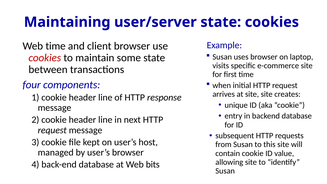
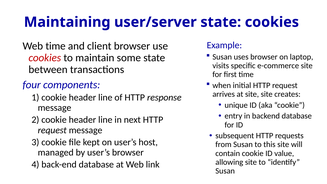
bits: bits -> link (153, 164)
